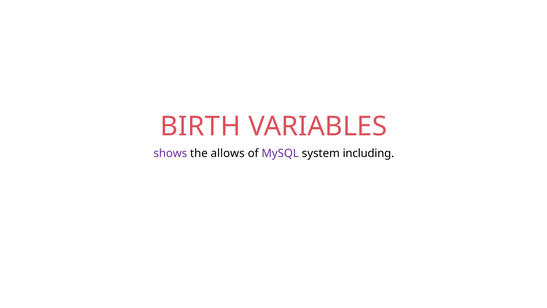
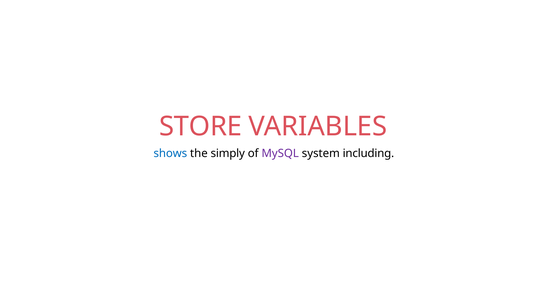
BIRTH: BIRTH -> STORE (201, 126)
shows colour: purple -> blue (170, 153)
allows: allows -> simply (228, 153)
